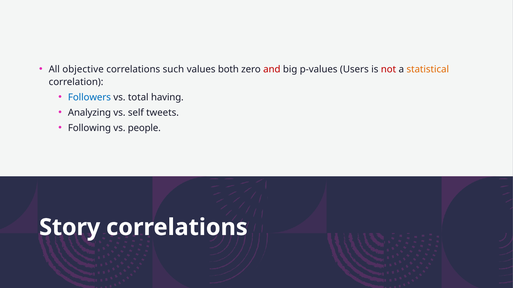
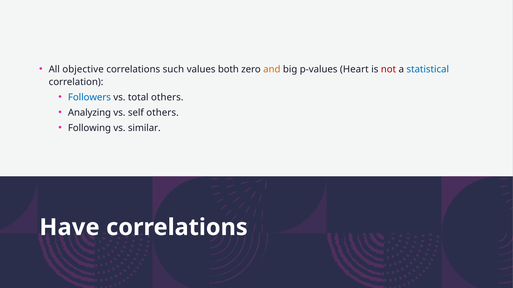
and colour: red -> orange (272, 69)
Users: Users -> Heart (354, 69)
statistical colour: orange -> blue (428, 69)
total having: having -> others (167, 98)
self tweets: tweets -> others (163, 113)
people: people -> similar (144, 128)
Story: Story -> Have (69, 228)
